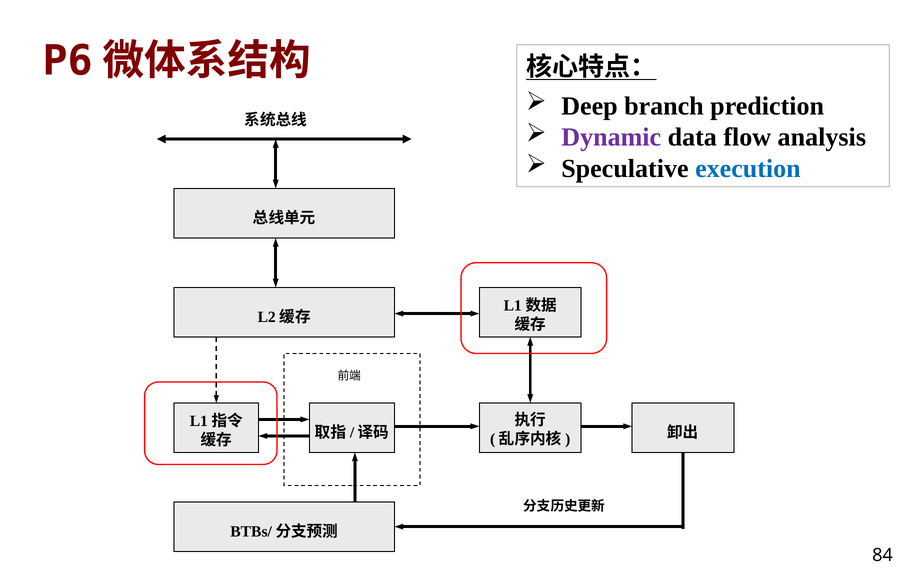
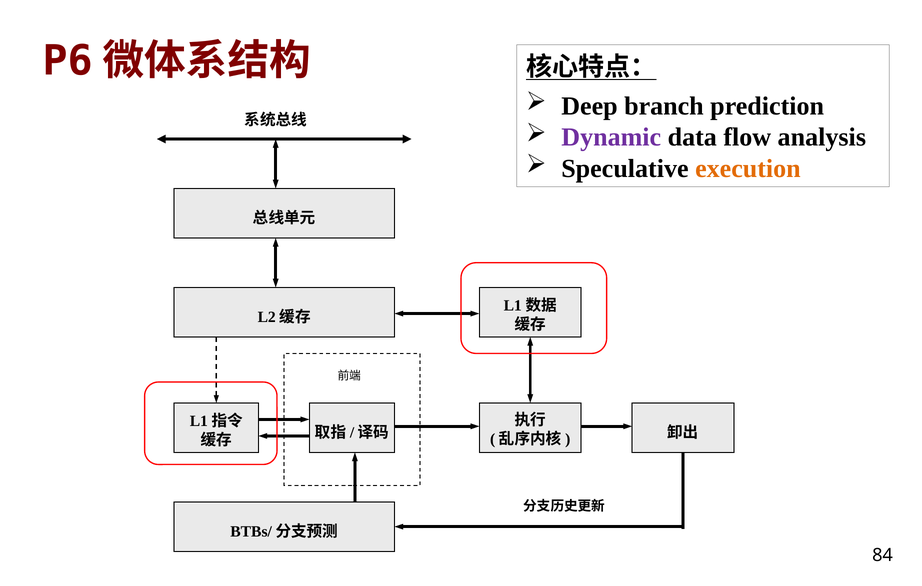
execution colour: blue -> orange (748, 168)
